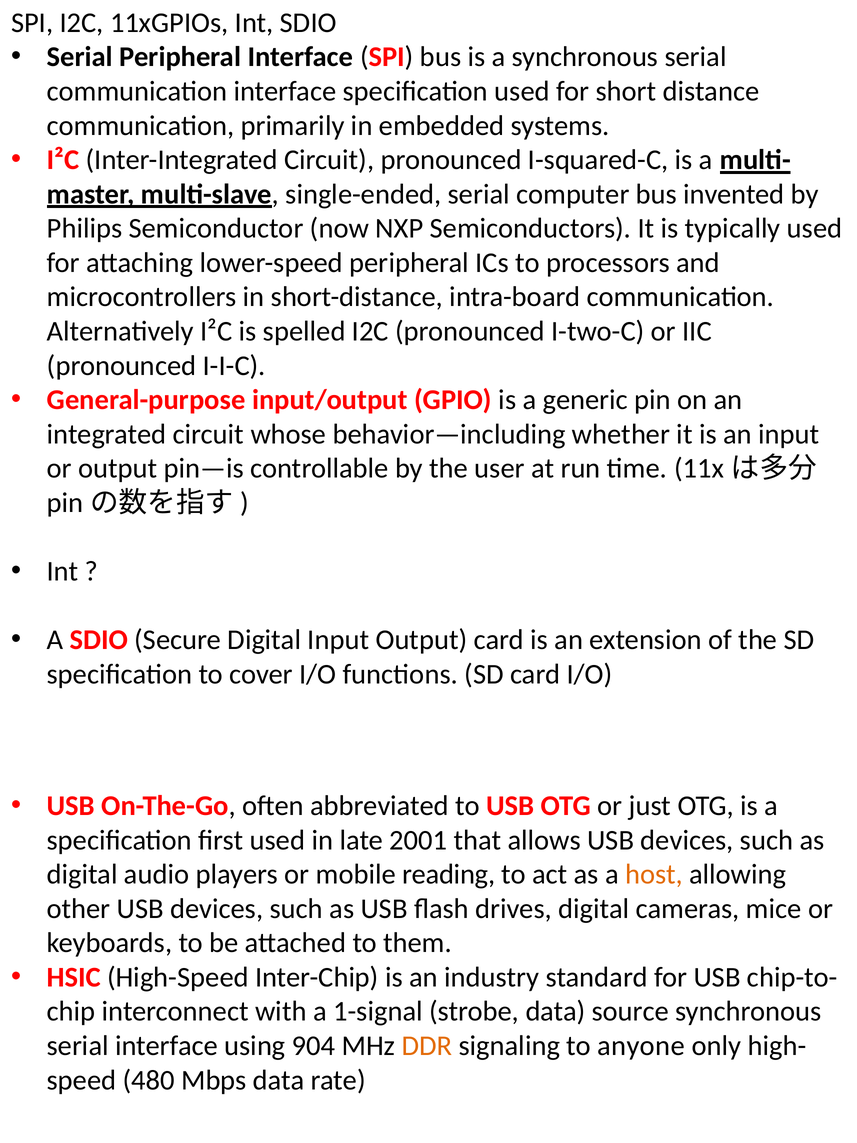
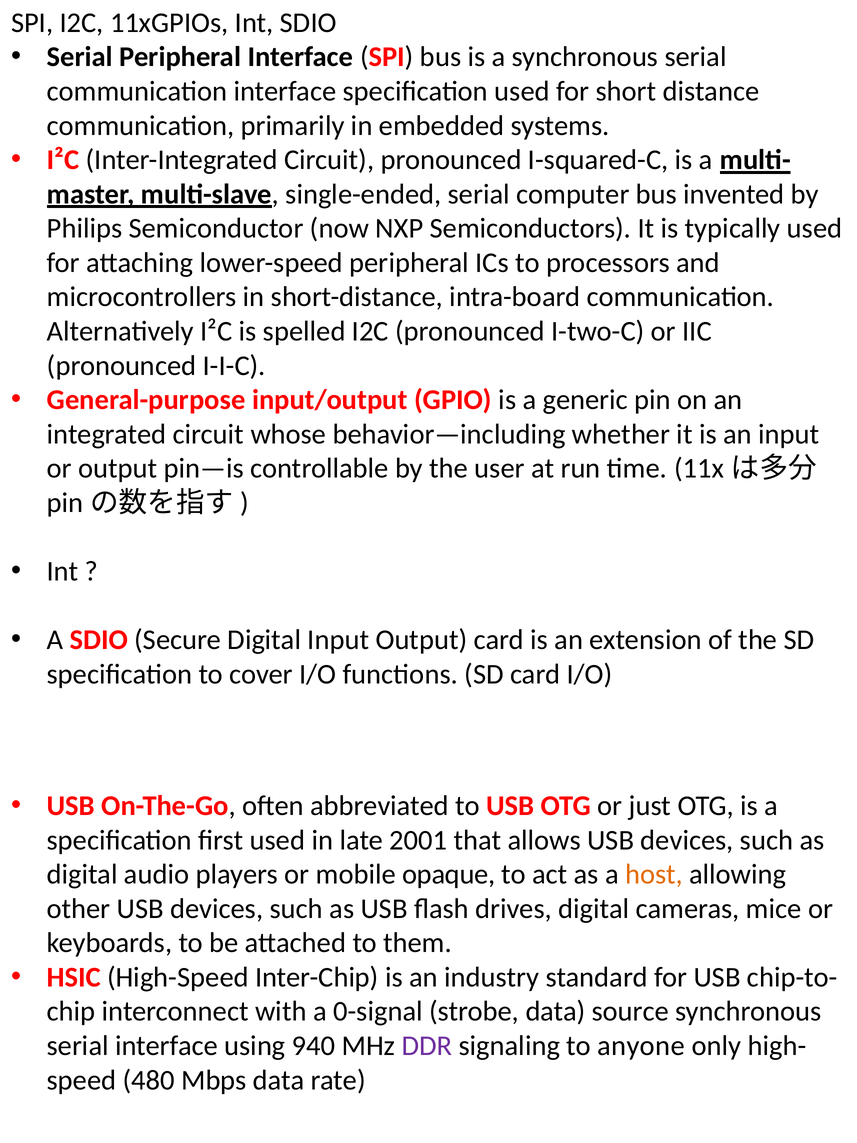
reading: reading -> opaque (449, 874)
1-signal: 1-signal -> 0-signal (378, 1011)
904: 904 -> 940 (314, 1046)
DDR colour: orange -> purple (427, 1046)
